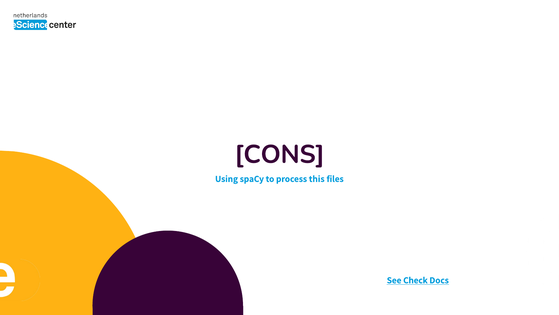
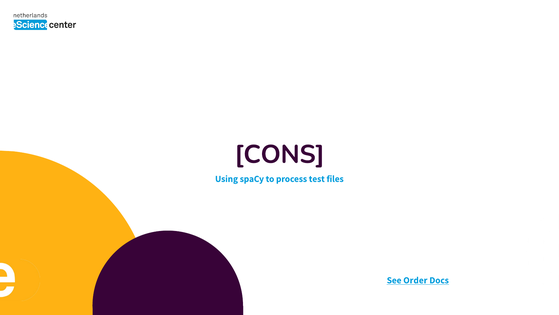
this: this -> test (317, 179)
Check: Check -> Order (415, 280)
